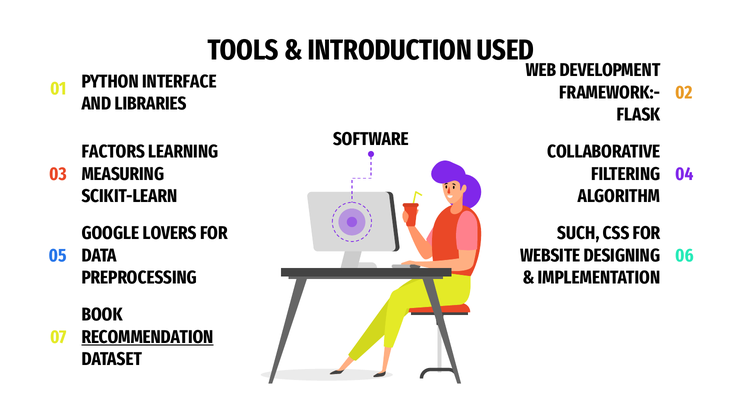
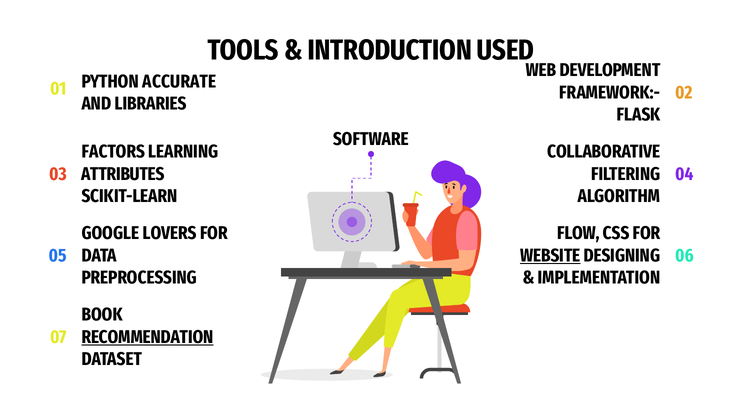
INTERFACE: INTERFACE -> ACCURATE (179, 82)
MEASURING: MEASURING -> ATTRIBUTES (123, 174)
SUCH: SUCH -> FLOW (579, 234)
WEBSITE underline: none -> present (550, 256)
